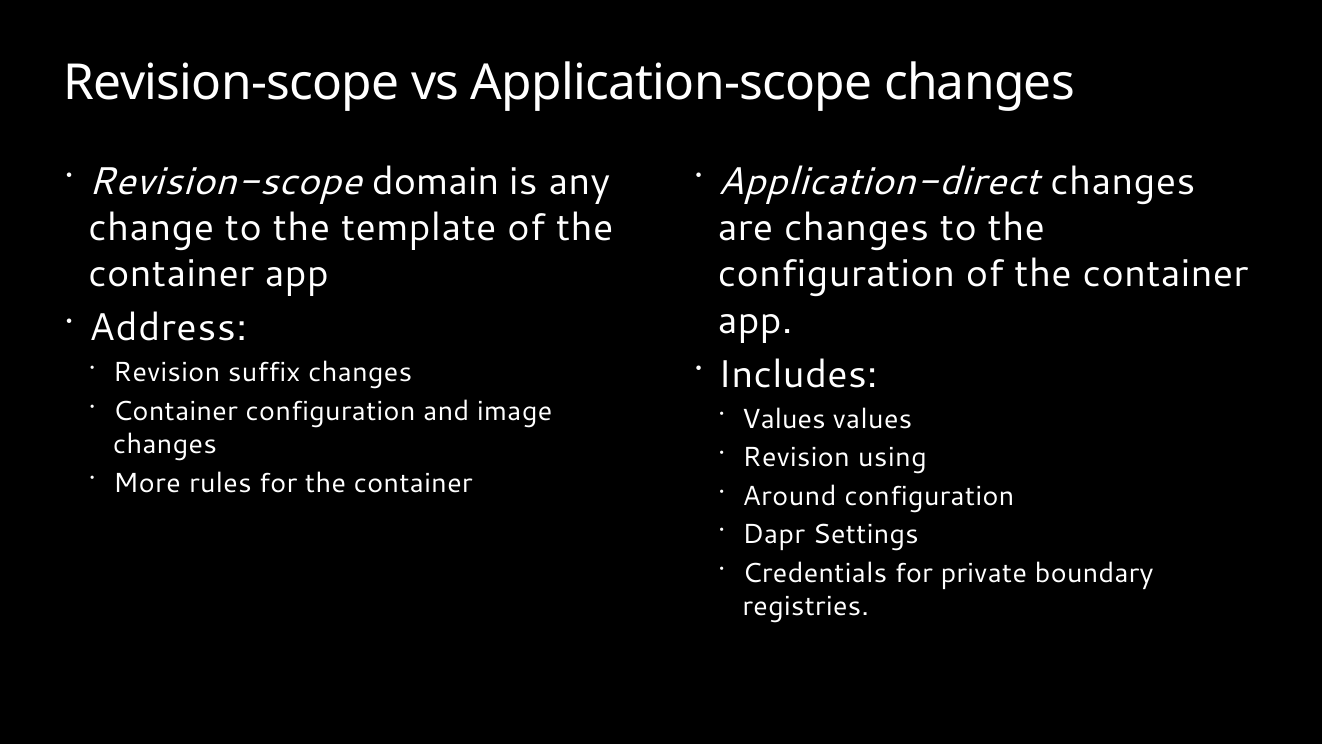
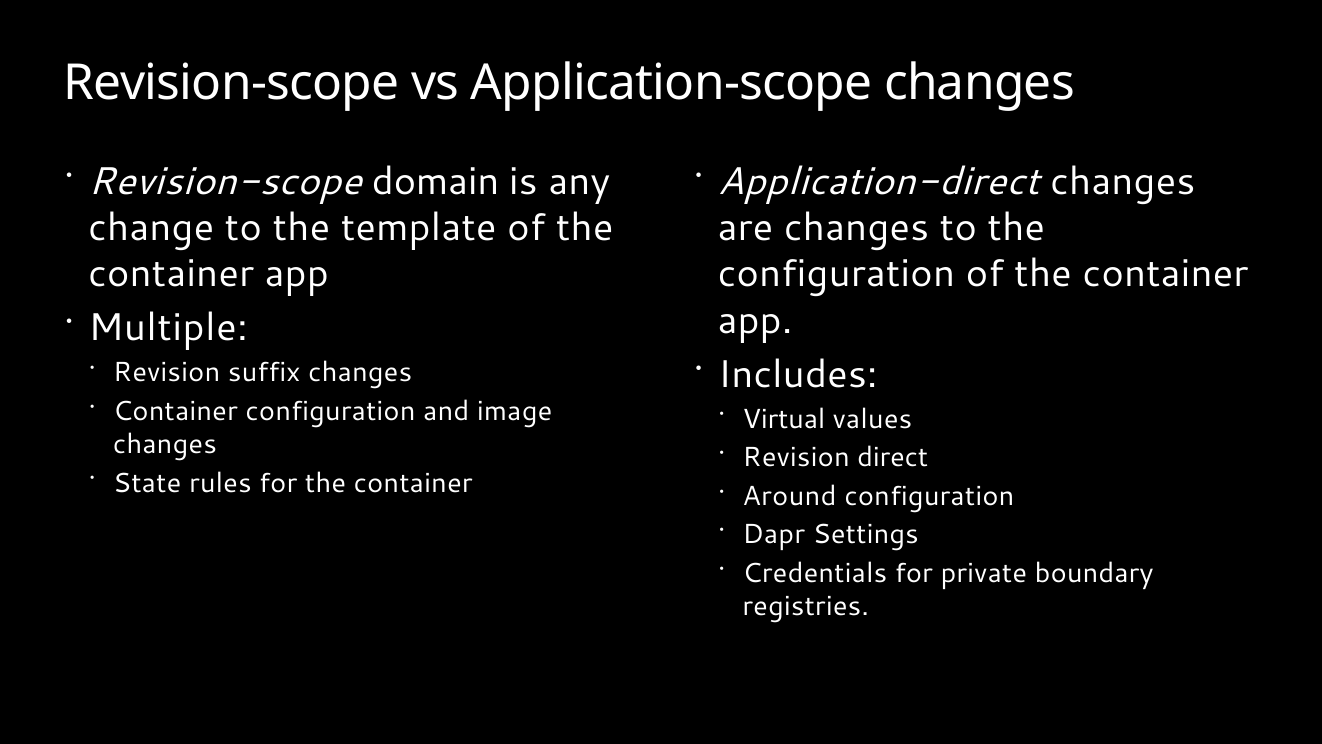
Address: Address -> Multiple (168, 328)
Values: Values -> Virtual (784, 419)
using: using -> direct (893, 457)
More: More -> State (147, 483)
